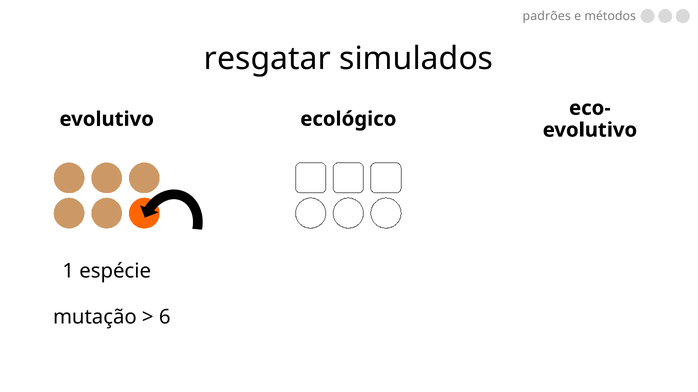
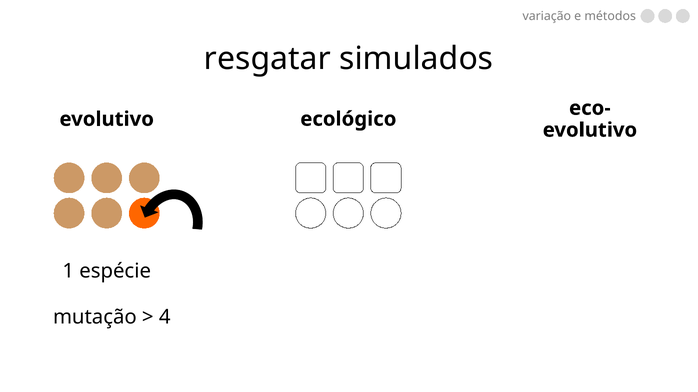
padrões: padrões -> variação (547, 16)
6: 6 -> 4 (165, 318)
